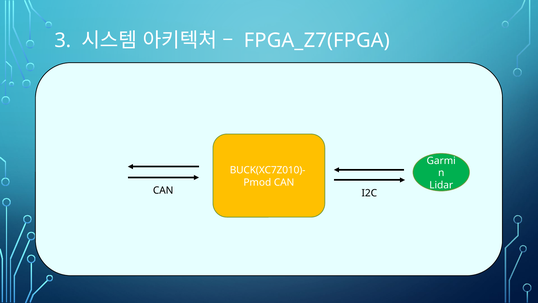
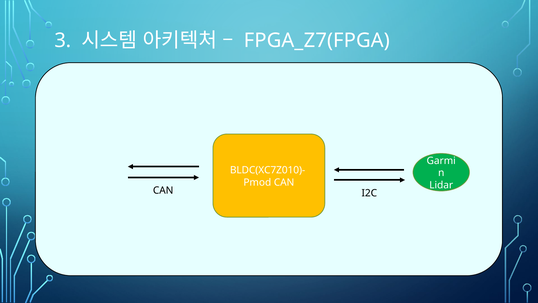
BUCK(XC7Z010)-: BUCK(XC7Z010)- -> BLDC(XC7Z010)- (268, 170)
